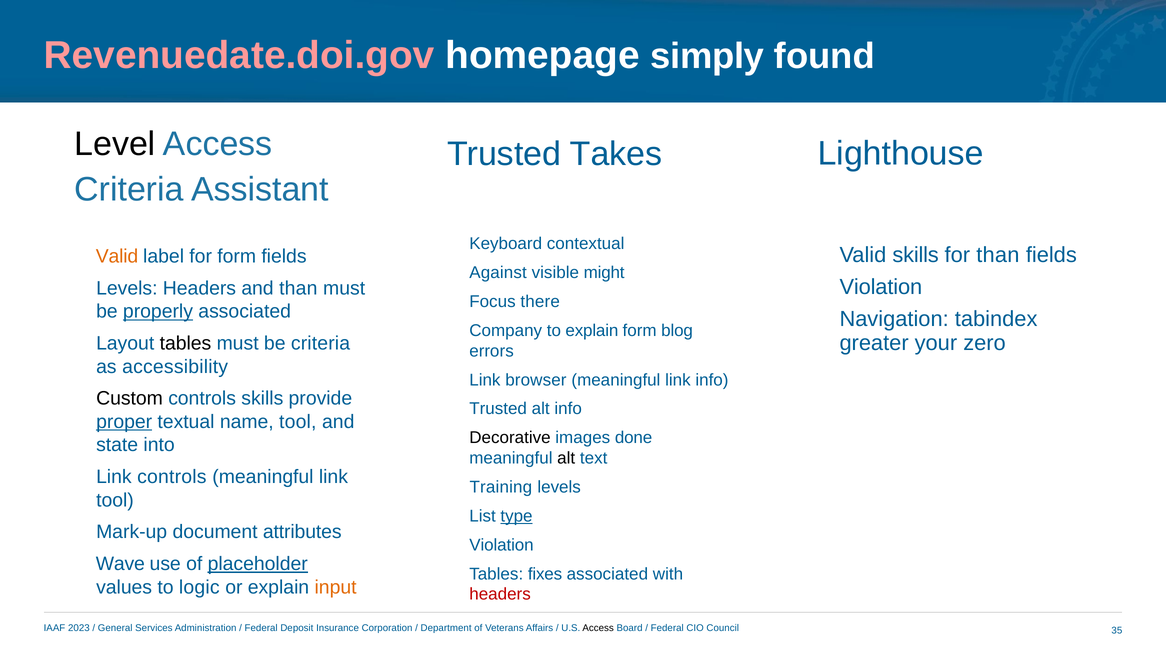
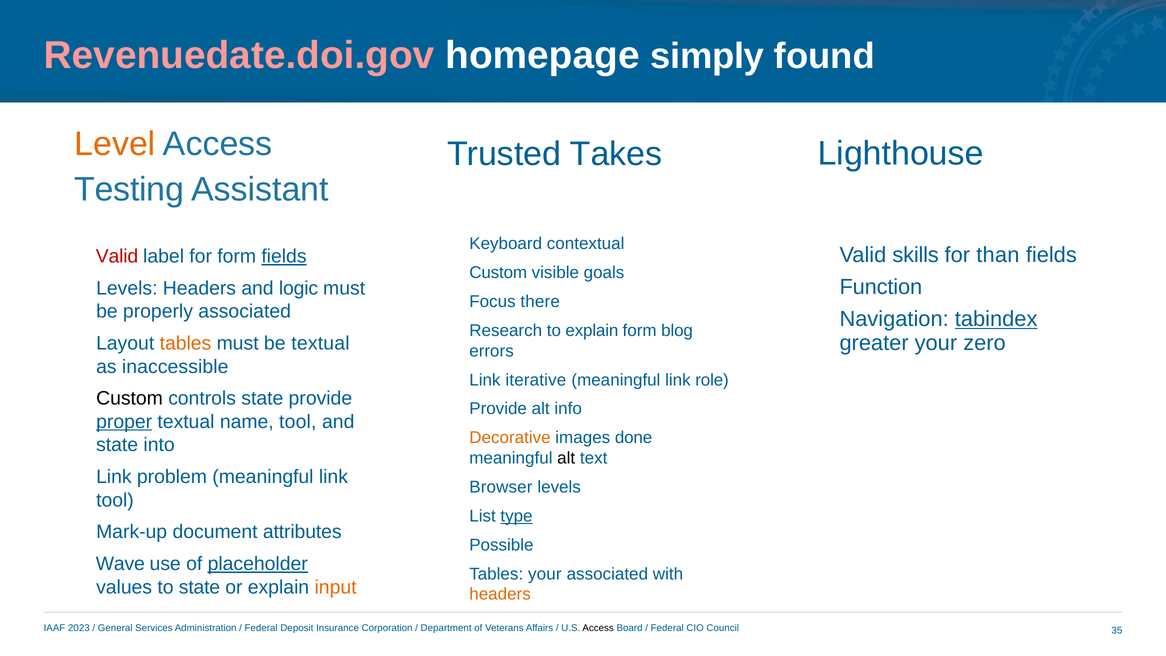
Level colour: black -> orange (115, 144)
Criteria: Criteria -> Testing (129, 189)
Valid colour: orange -> red (117, 256)
fields underline: none -> present (284, 256)
Against: Against -> Custom (498, 273)
might: might -> goals (604, 273)
Violation: Violation -> Function (881, 287)
and than: than -> logic (299, 288)
properly underline: present -> none (158, 311)
tabindex underline: none -> present (996, 319)
Company: Company -> Research (506, 331)
tables colour: black -> orange (185, 343)
be criteria: criteria -> textual (320, 343)
accessibility: accessibility -> inaccessible (175, 367)
browser: browser -> iterative (536, 380)
link info: info -> role (712, 380)
controls skills: skills -> state (262, 398)
Trusted: Trusted -> Provide (498, 409)
Decorative colour: black -> orange (510, 438)
Link controls: controls -> problem (172, 477)
Training: Training -> Browser (501, 487)
Violation: Violation -> Possible (501, 545)
Tables fixes: fixes -> your (545, 574)
to logic: logic -> state (200, 587)
headers colour: red -> orange (500, 594)
